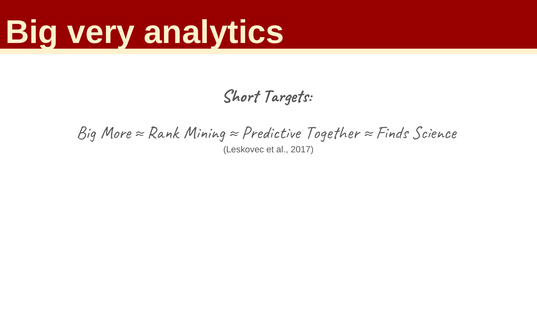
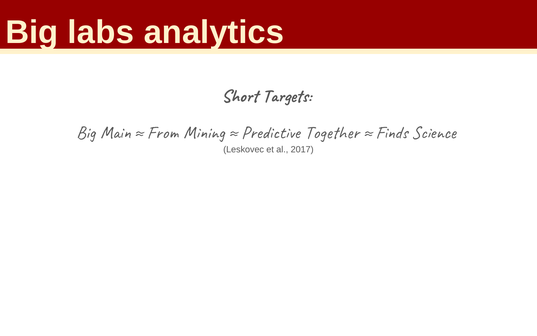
very: very -> labs (101, 32)
More: More -> Main (115, 132)
Rank: Rank -> From (163, 132)
